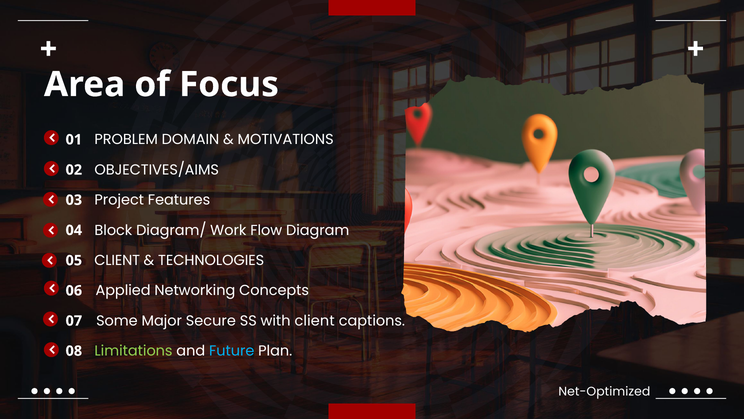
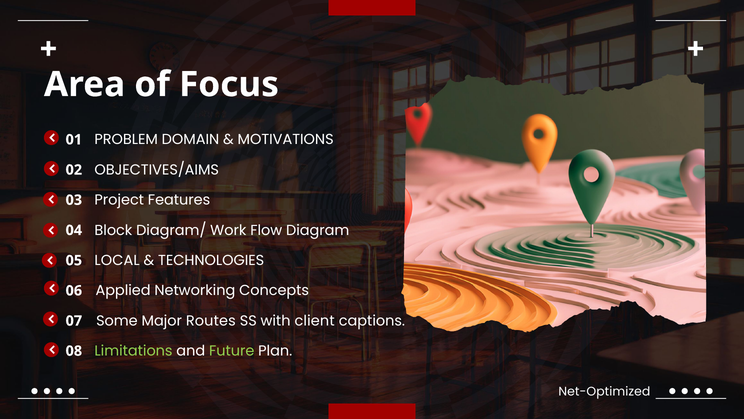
CLIENT: CLIENT -> LOCAL (117, 260)
Secure: Secure -> Routes (211, 321)
Future colour: light blue -> light green (232, 351)
